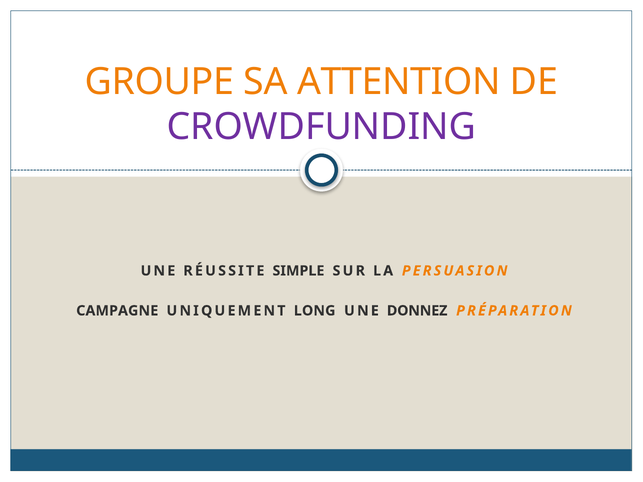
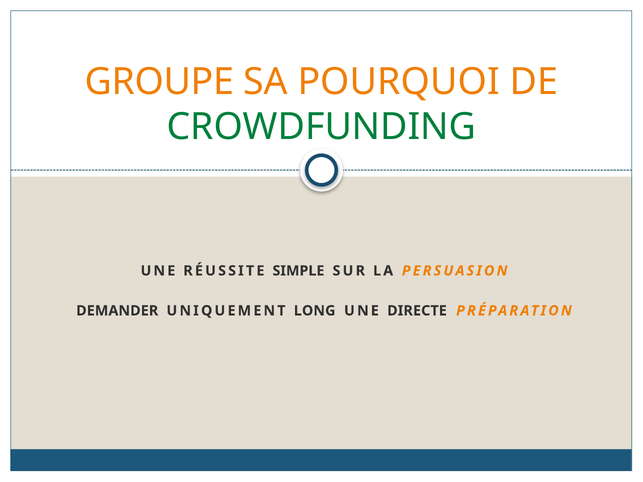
ATTENTION: ATTENTION -> POURQUOI (399, 82)
CROWDFUNDING colour: purple -> green (321, 127)
CAMPAGNE: CAMPAGNE -> DEMANDER (117, 311)
DONNEZ: DONNEZ -> DIRECTE (417, 311)
